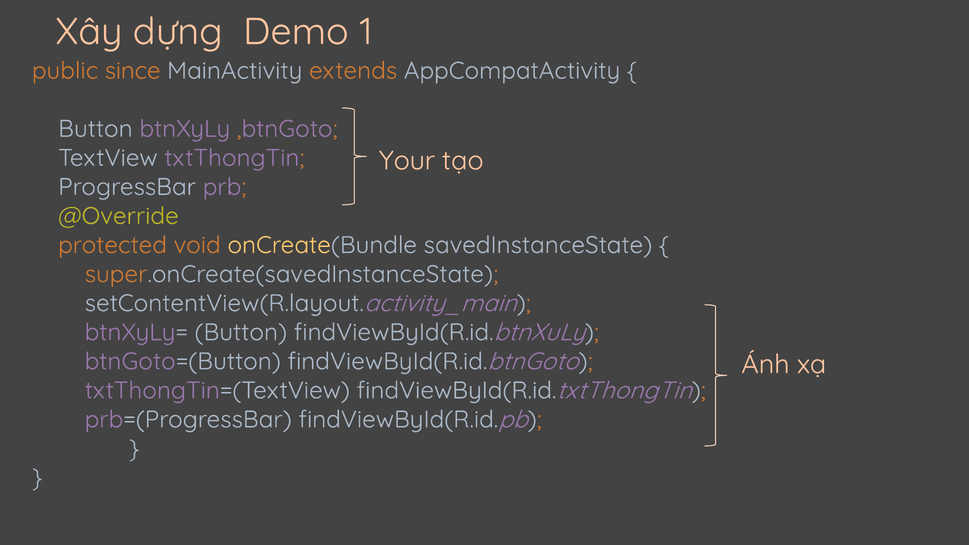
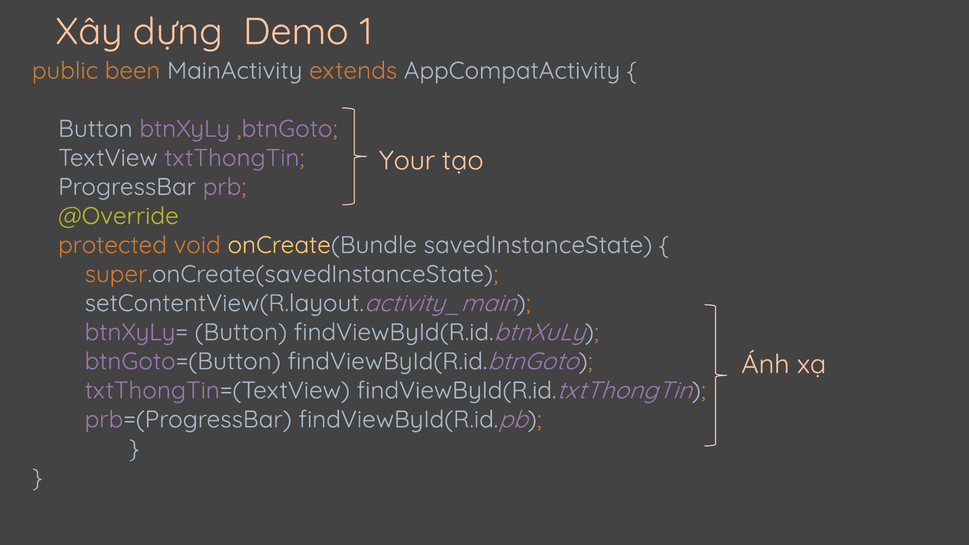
since: since -> been (133, 71)
